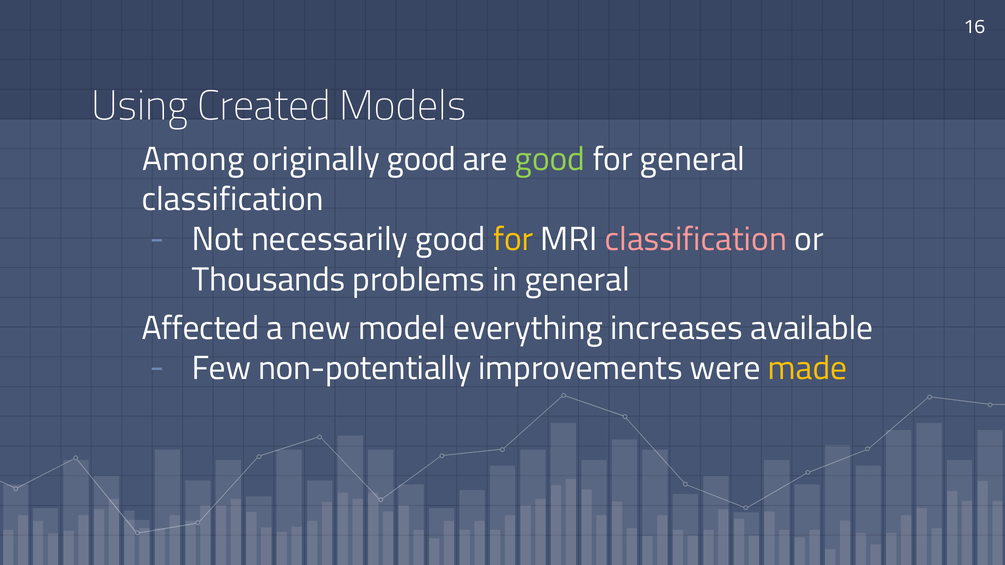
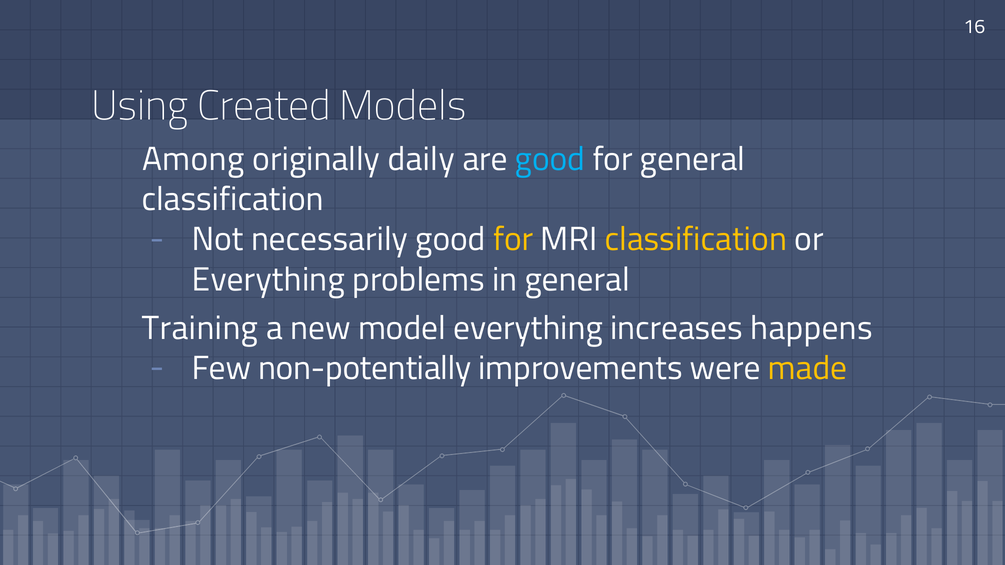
originally good: good -> daily (421, 159)
good colour: light green -> light blue (550, 159)
classification colour: pink -> yellow (696, 240)
Thousands: Thousands -> Everything (268, 280)
Affected: Affected -> Training (200, 328)
available: available -> happens (812, 328)
